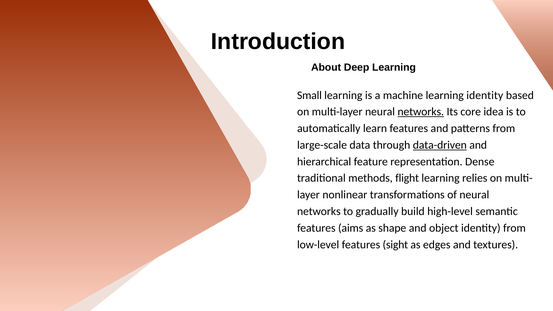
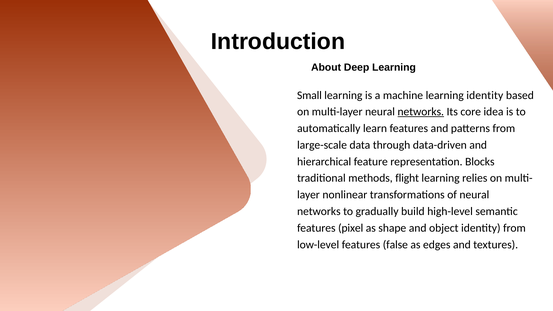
data-driven underline: present -> none (440, 145)
Dense: Dense -> Blocks (480, 162)
aims: aims -> pixel (351, 228)
sight: sight -> false (395, 245)
